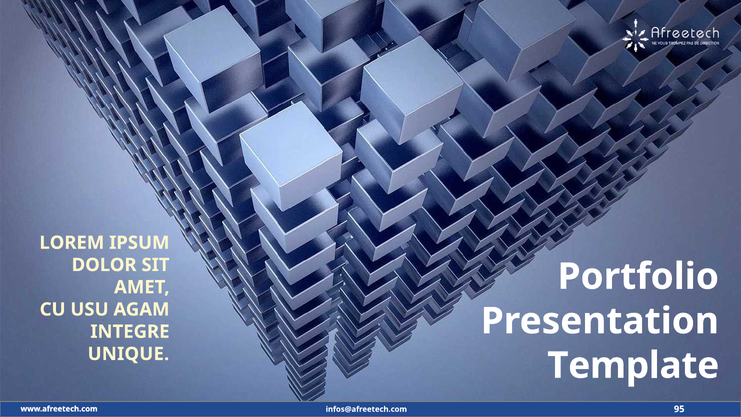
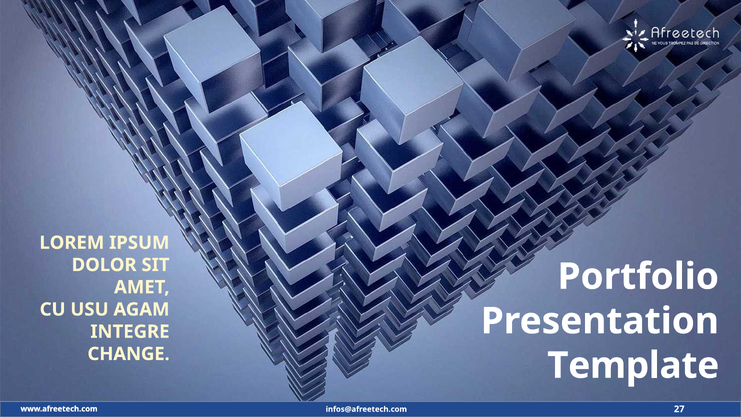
UNIQUE: UNIQUE -> CHANGE (129, 354)
95: 95 -> 27 (679, 409)
